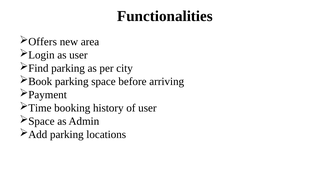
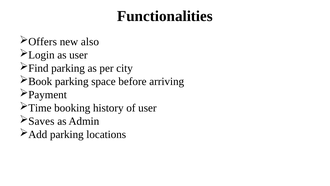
area: area -> also (90, 42)
Space: Space -> Saves (41, 121)
